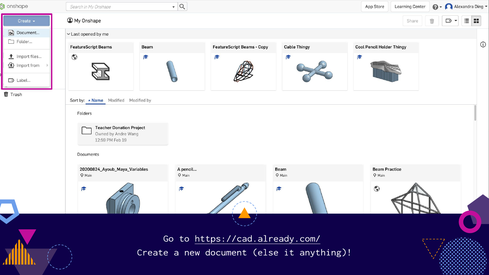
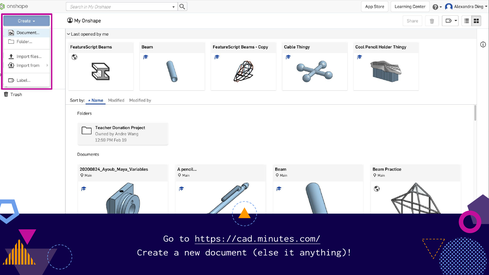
https://cad.already.com/: https://cad.already.com/ -> https://cad.minutes.com/ (258, 238)
